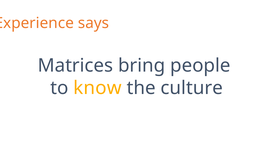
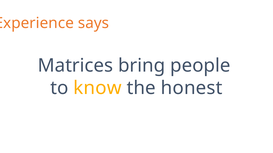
culture: culture -> honest (192, 88)
